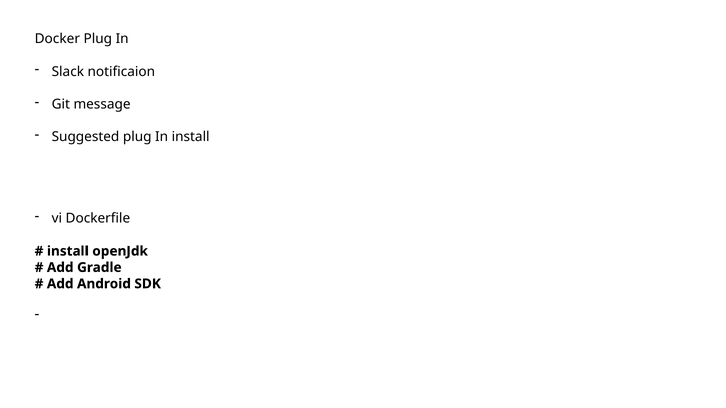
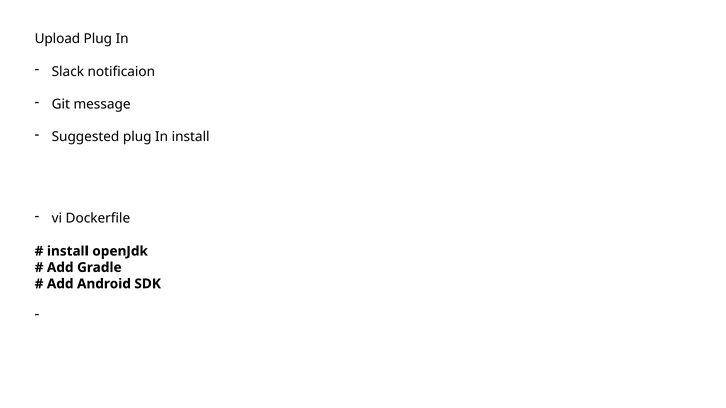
Docker: Docker -> Upload (57, 39)
